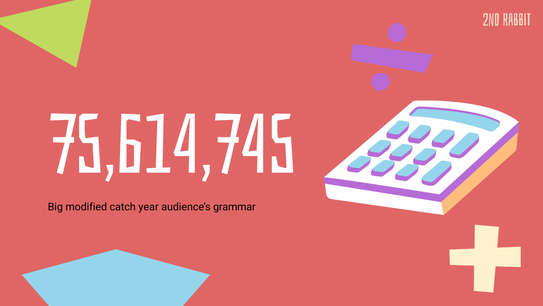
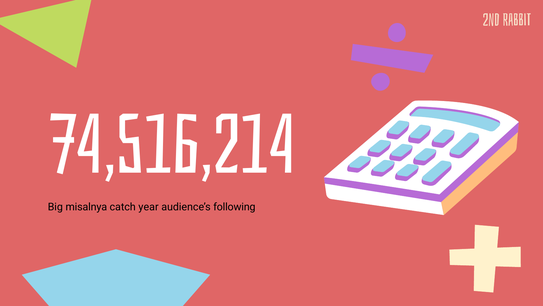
75,614,745: 75,614,745 -> 74,516,214 (172, 145)
modified: modified -> misalnya (86, 207)
grammar: grammar -> following (234, 207)
